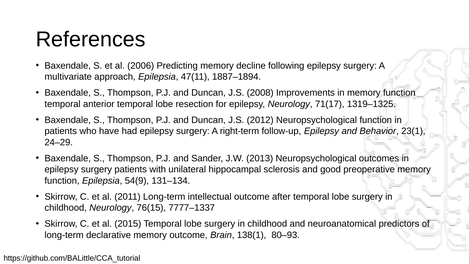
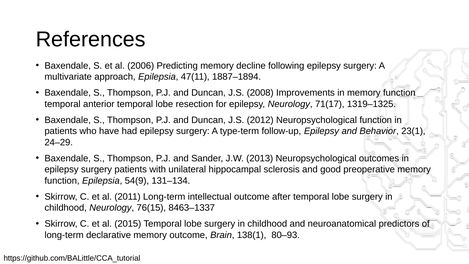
right-term: right-term -> type-term (239, 131)
7777–1337: 7777–1337 -> 8463–1337 (192, 208)
